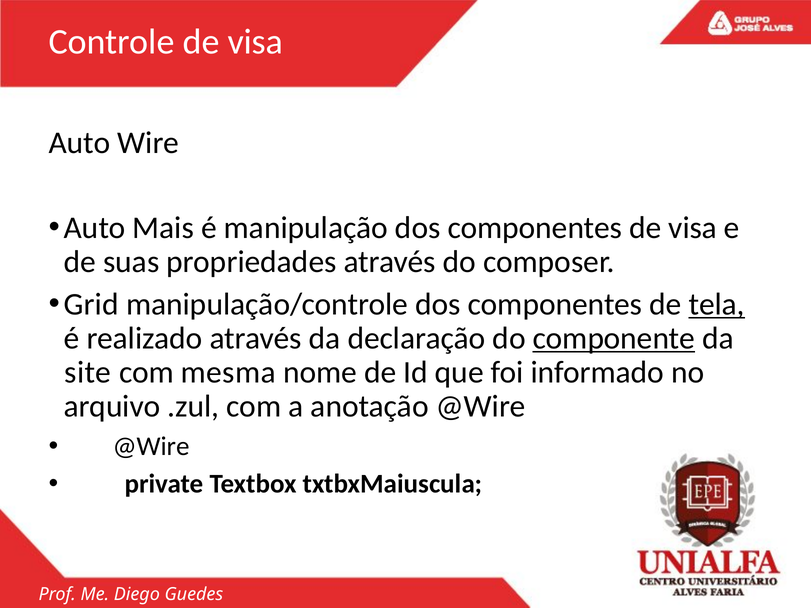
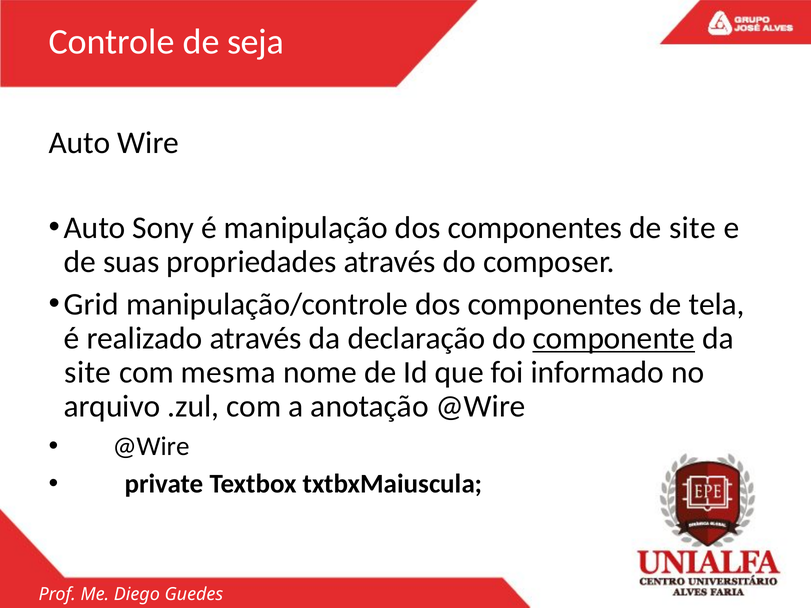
Controle de visa: visa -> seja (256, 42)
Mais: Mais -> Sony (163, 228)
componentes de visa: visa -> site (692, 228)
tela underline: present -> none (717, 304)
